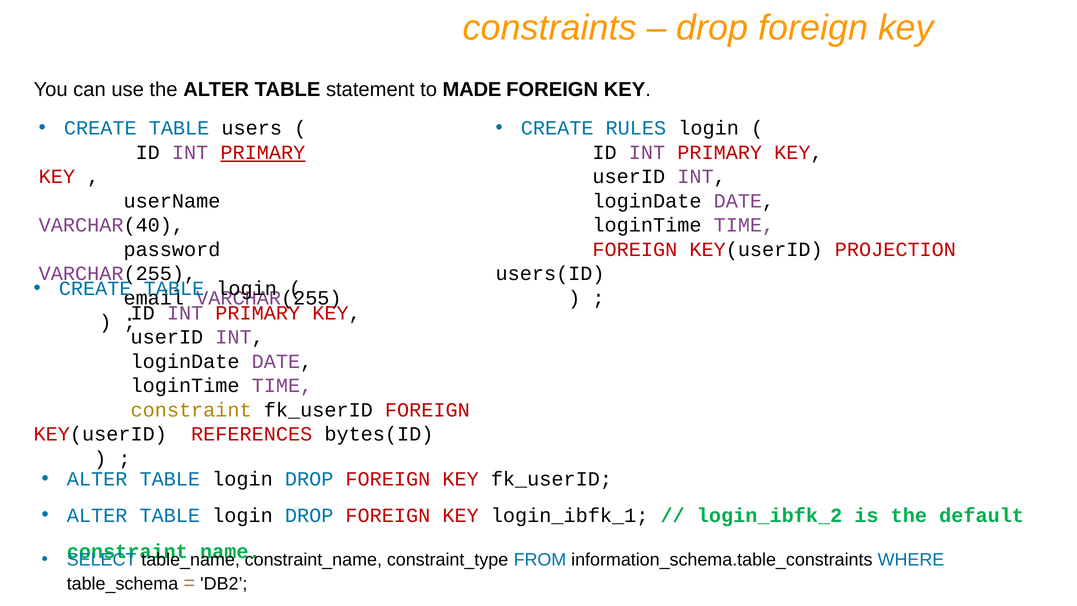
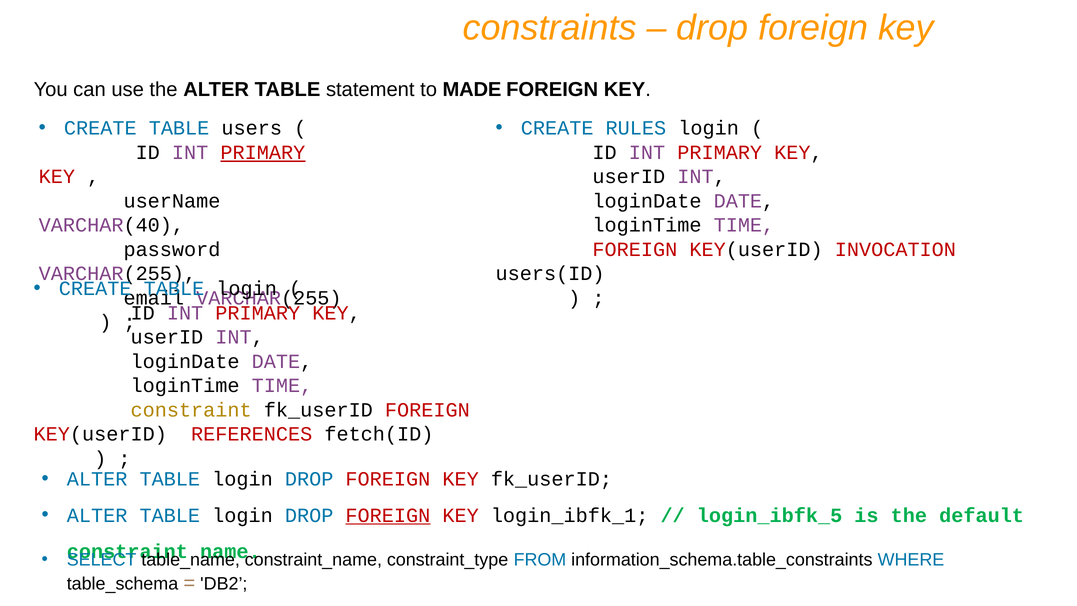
PROJECTION: PROJECTION -> INVOCATION (895, 249)
bytes(ID: bytes(ID -> fetch(ID (379, 434)
FOREIGN underline: none -> present (388, 515)
login_ibfk_2: login_ibfk_2 -> login_ibfk_5 (770, 515)
